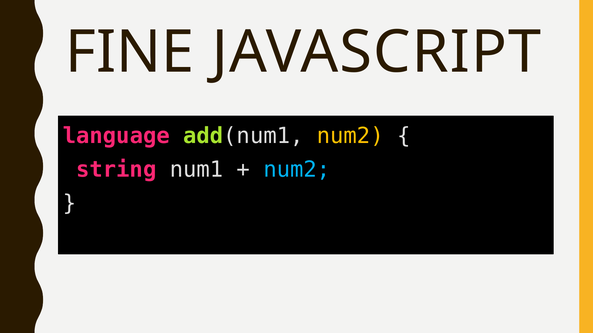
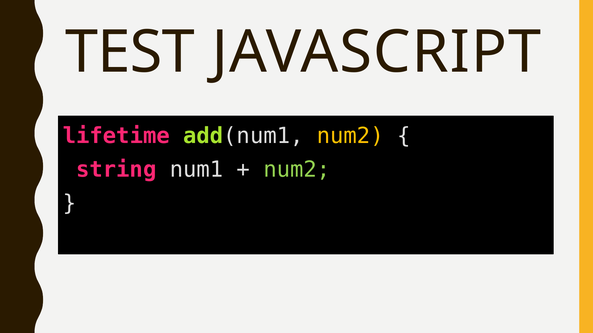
FINE: FINE -> TEST (130, 52)
language: language -> lifetime (116, 136)
num2 colour: light blue -> light green (297, 170)
